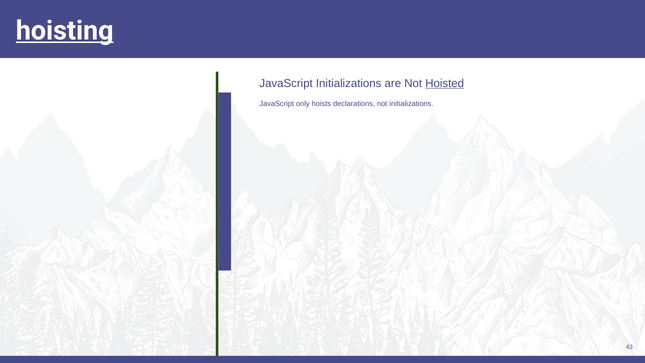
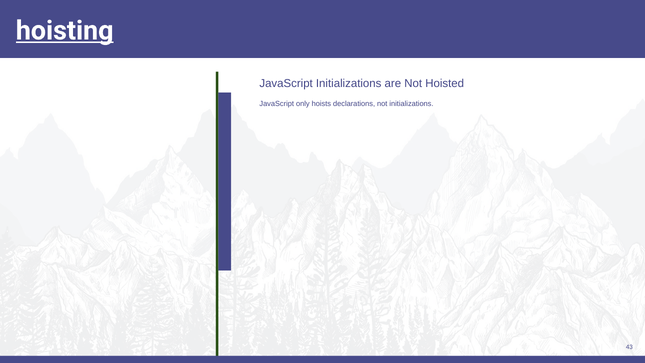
Hoisted underline: present -> none (445, 83)
